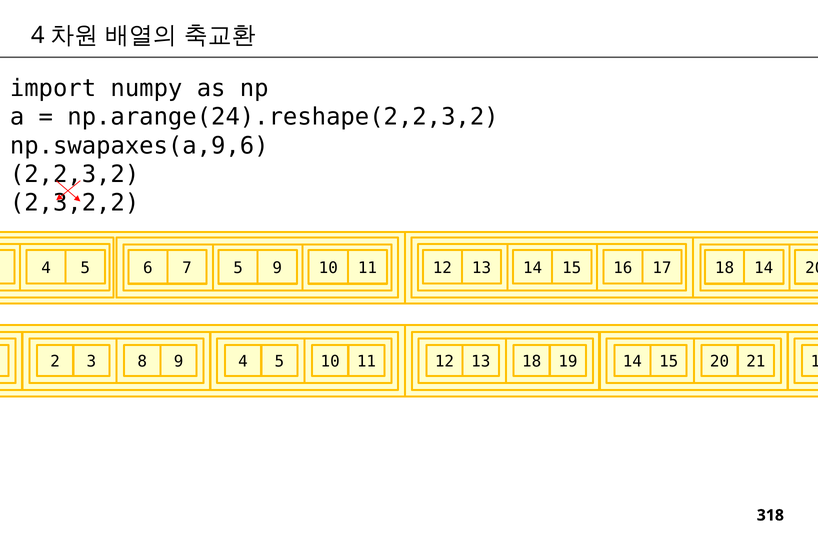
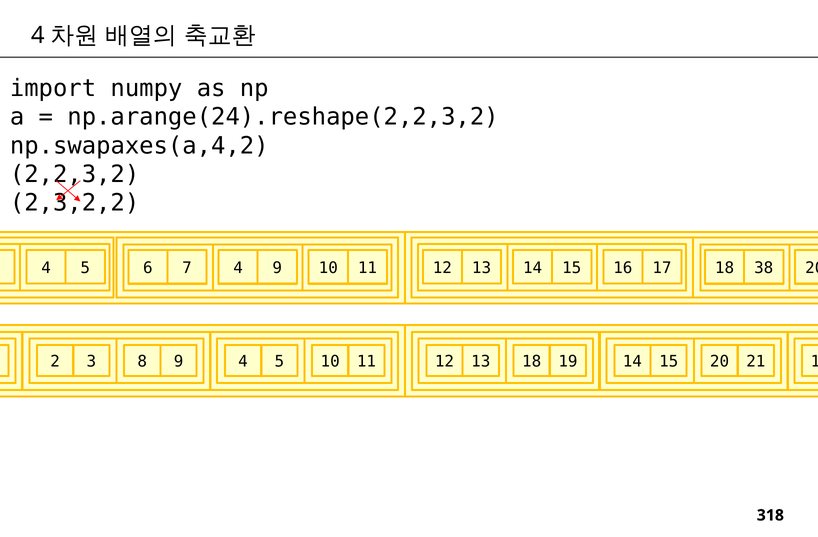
np.swapaxes(a,9,6: np.swapaxes(a,9,6 -> np.swapaxes(a,4,2 (139, 146)
7 5: 5 -> 4 (238, 268)
18 14: 14 -> 38 (764, 268)
